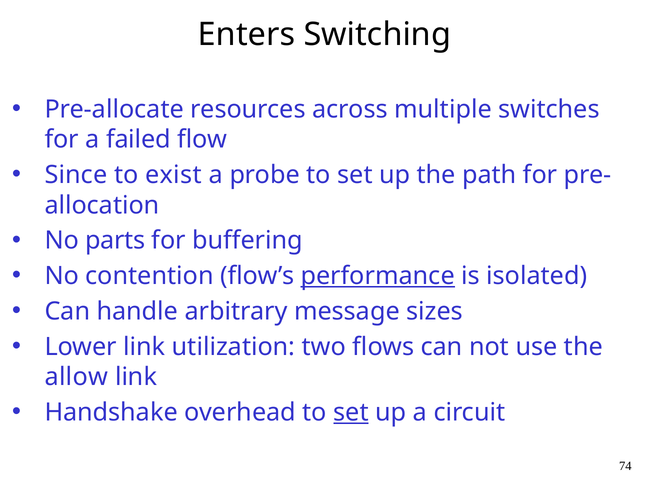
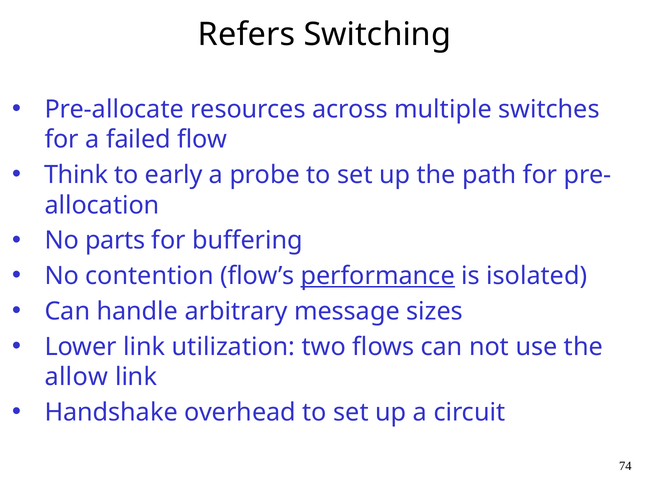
Enters: Enters -> Refers (247, 35)
Since: Since -> Think (76, 175)
exist: exist -> early (174, 175)
set underline: present -> none (351, 412)
